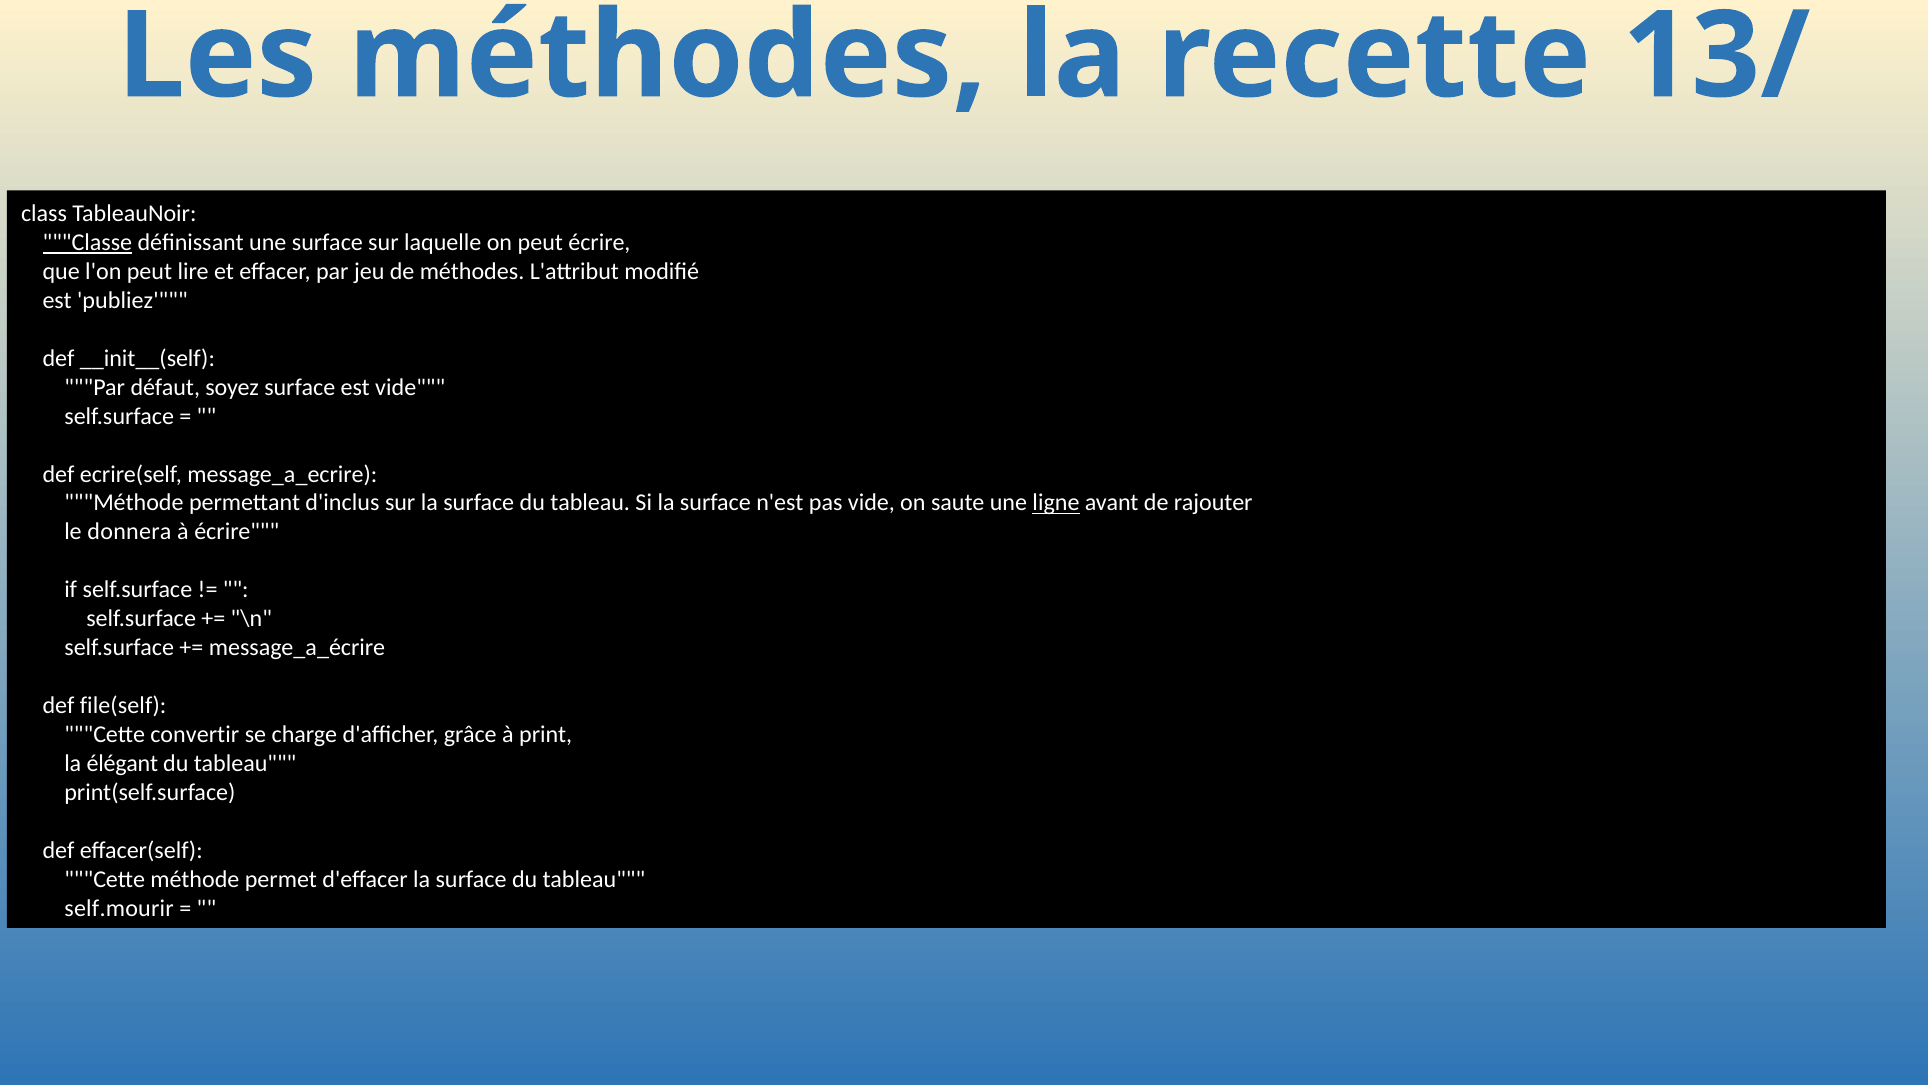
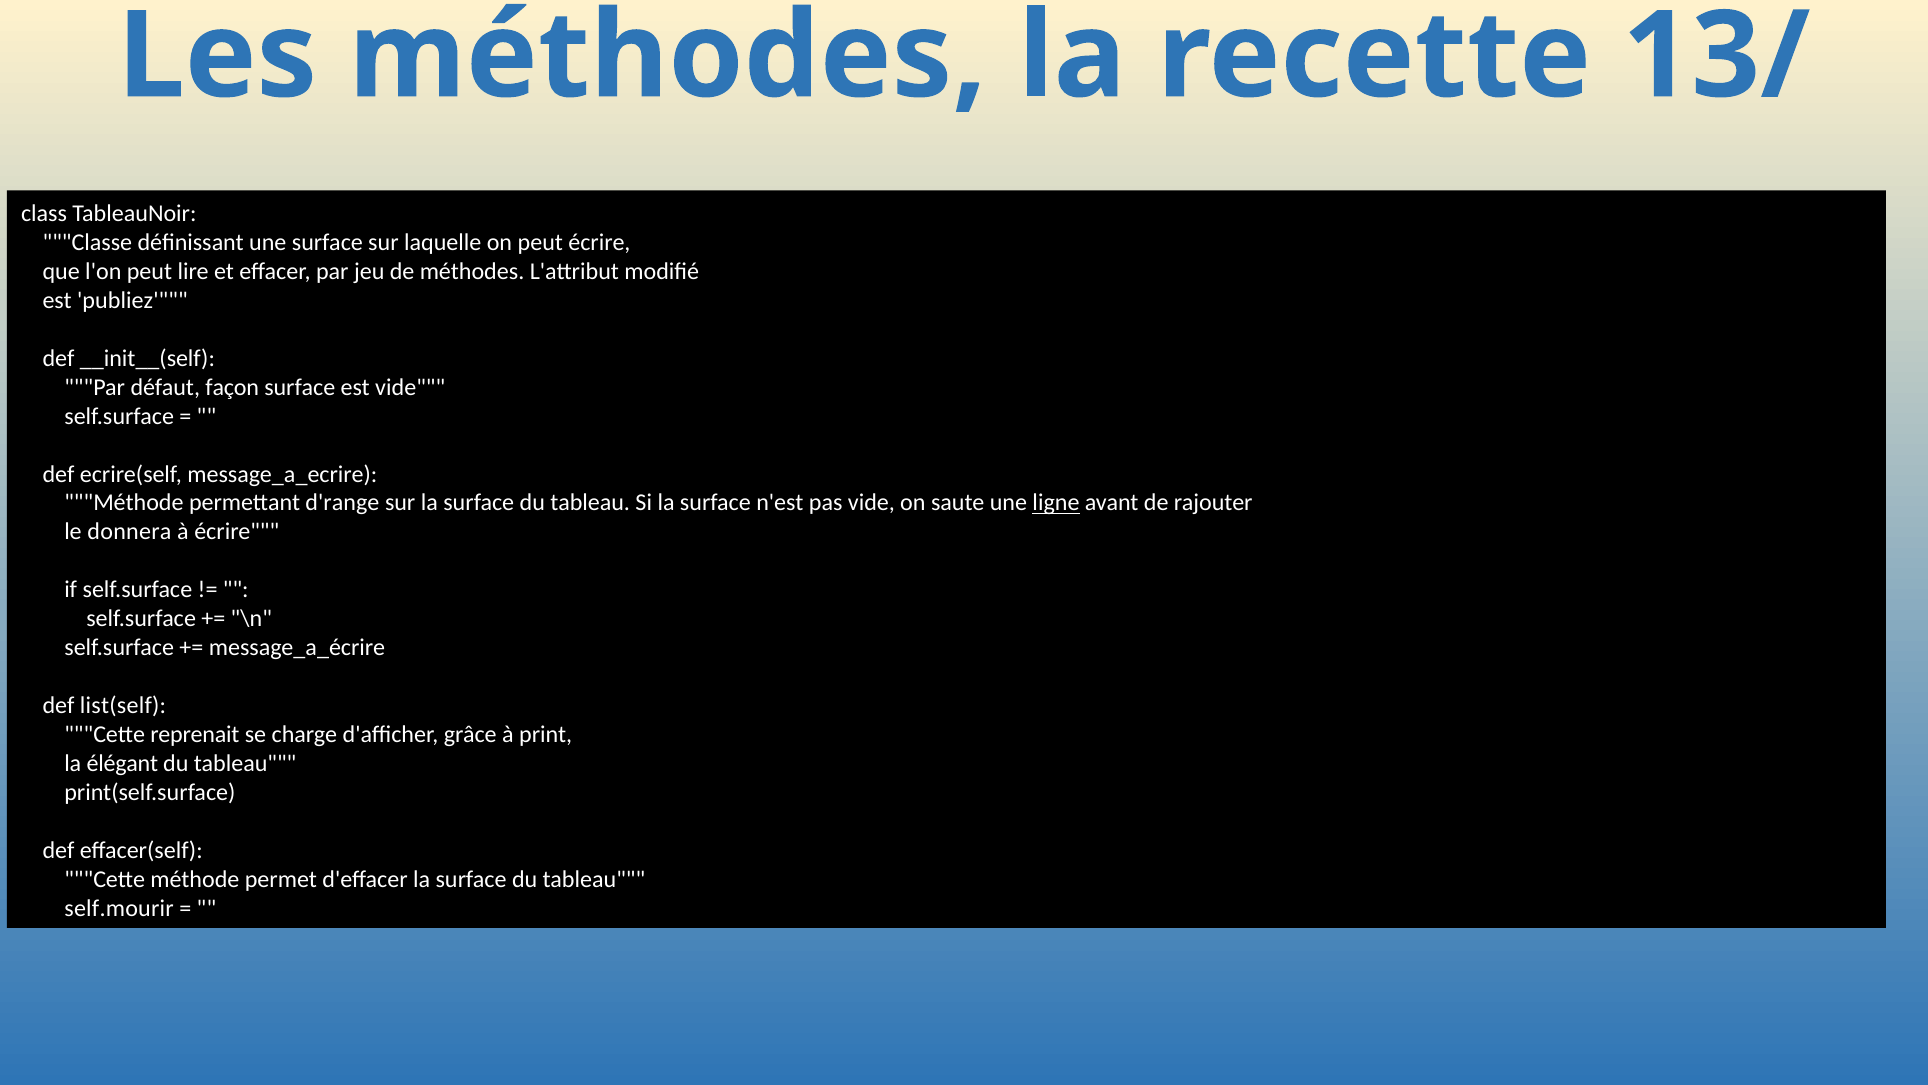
Classe underline: present -> none (87, 242)
soyez: soyez -> façon (232, 387)
d'inclus: d'inclus -> d'range (342, 503)
file(self: file(self -> list(self (123, 705)
convertir: convertir -> reprenait (195, 734)
